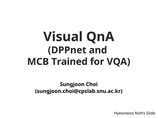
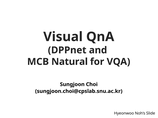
Trained: Trained -> Natural (70, 62)
